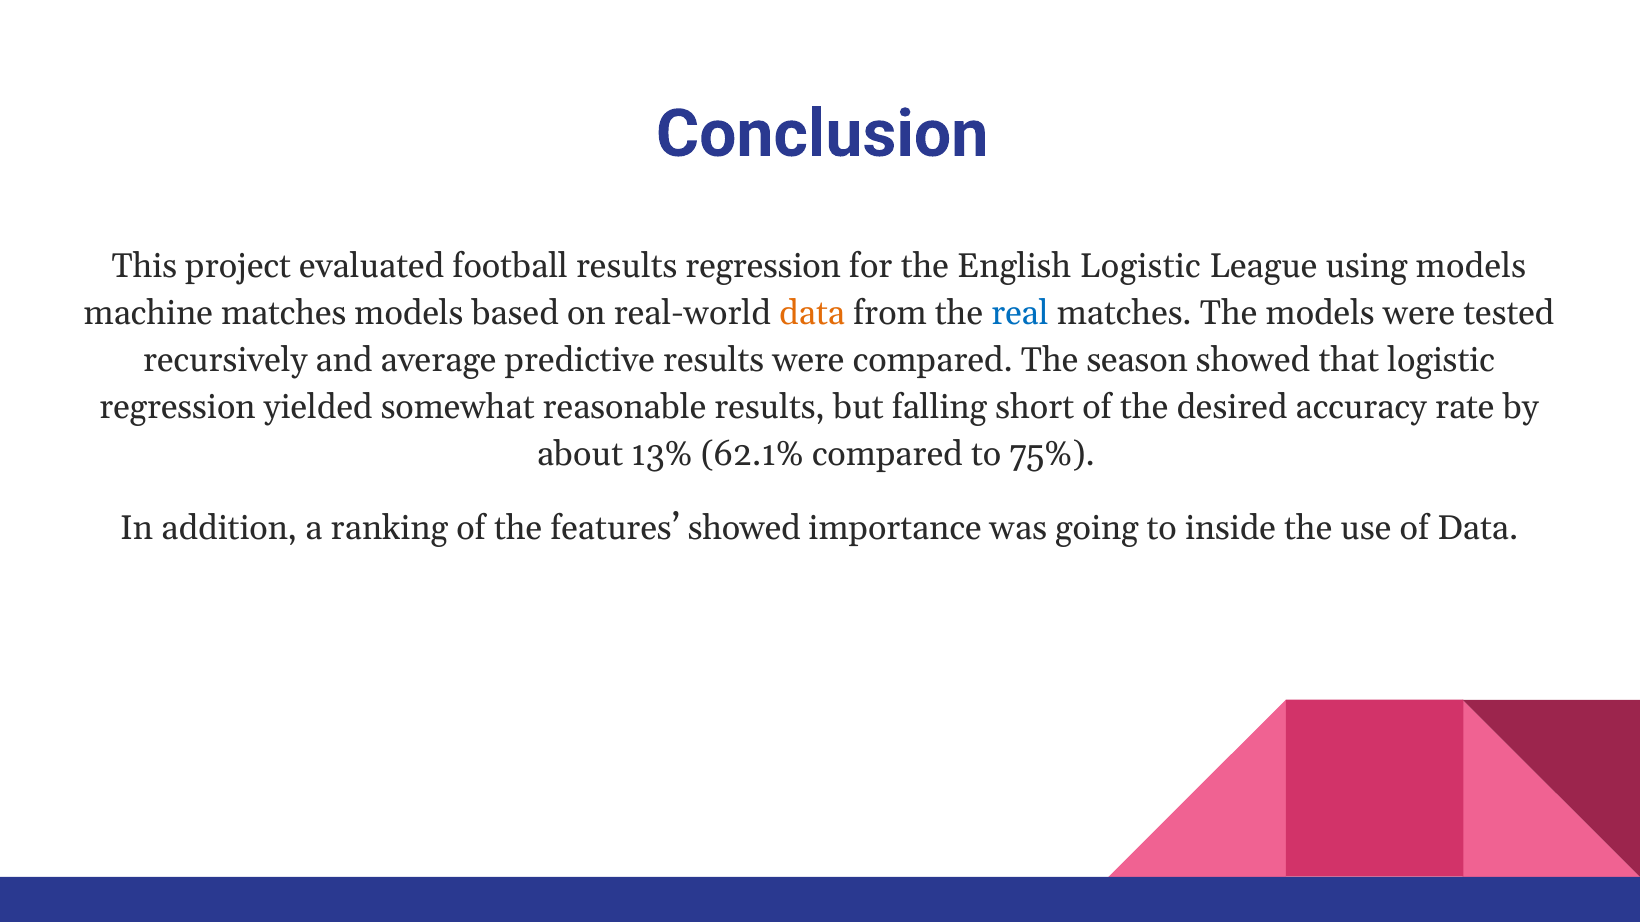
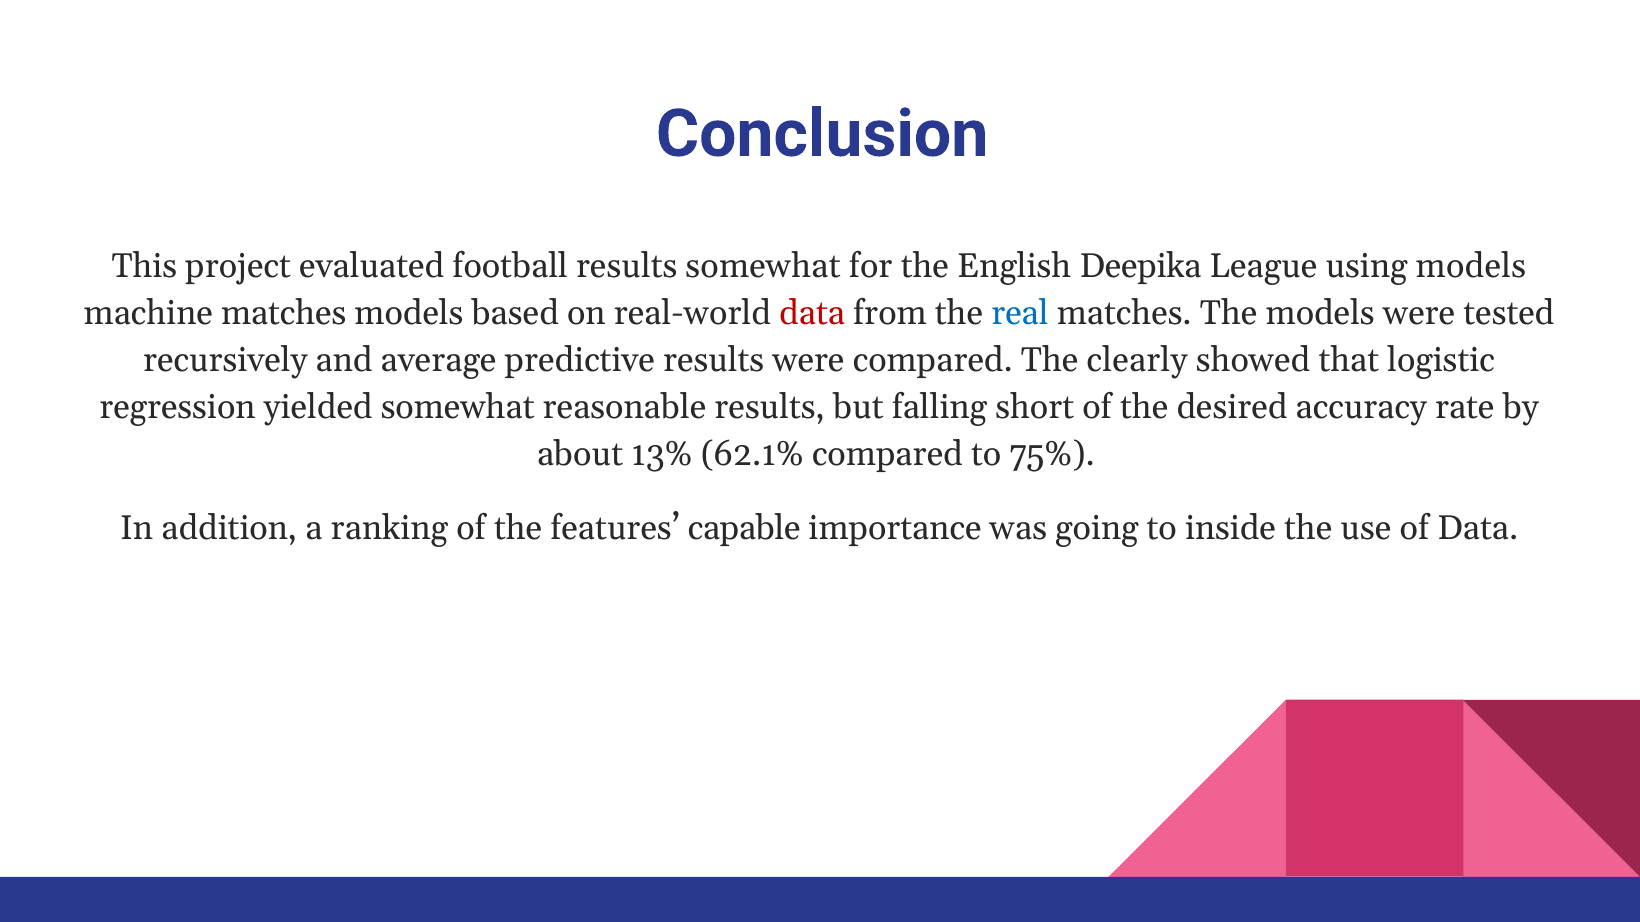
results regression: regression -> somewhat (763, 266)
English Logistic: Logistic -> Deepika (1141, 266)
data colour: orange -> red (812, 313)
season: season -> clearly (1137, 360)
features showed: showed -> capable (744, 529)
